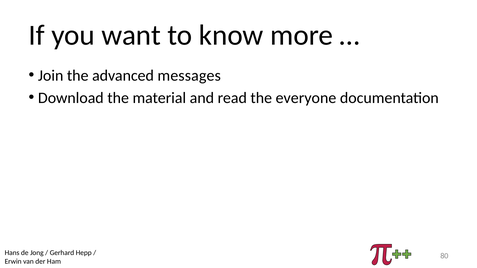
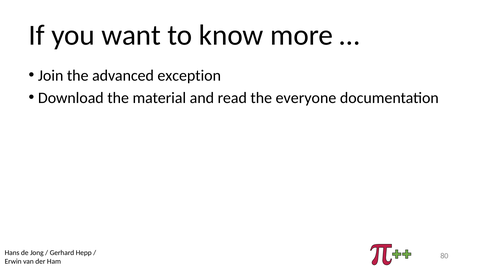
messages: messages -> exception (189, 76)
